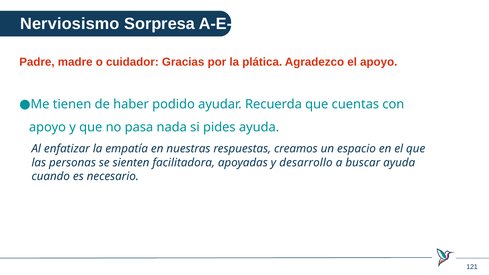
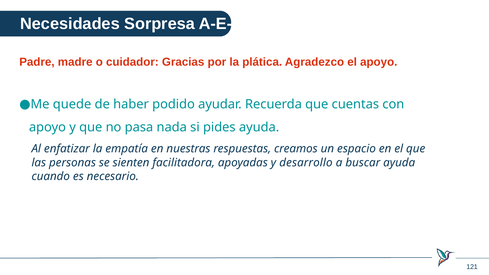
Nerviosismo: Nerviosismo -> Necesidades (70, 24)
tienen: tienen -> quede (72, 104)
